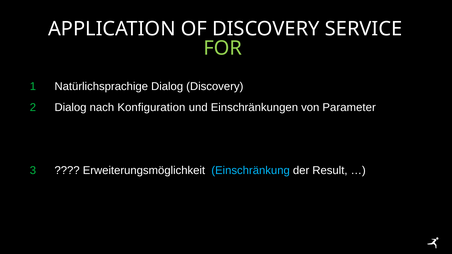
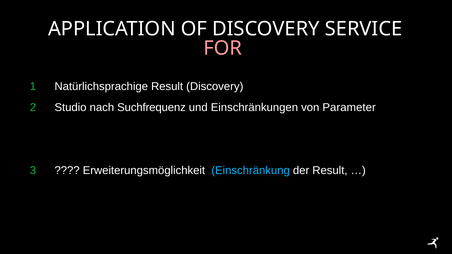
FOR colour: light green -> pink (223, 48)
Natürlichsprachige Dialog: Dialog -> Result (167, 86)
Dialog: Dialog -> Studio (71, 107)
Konfiguration: Konfiguration -> Suchfrequenz (152, 107)
